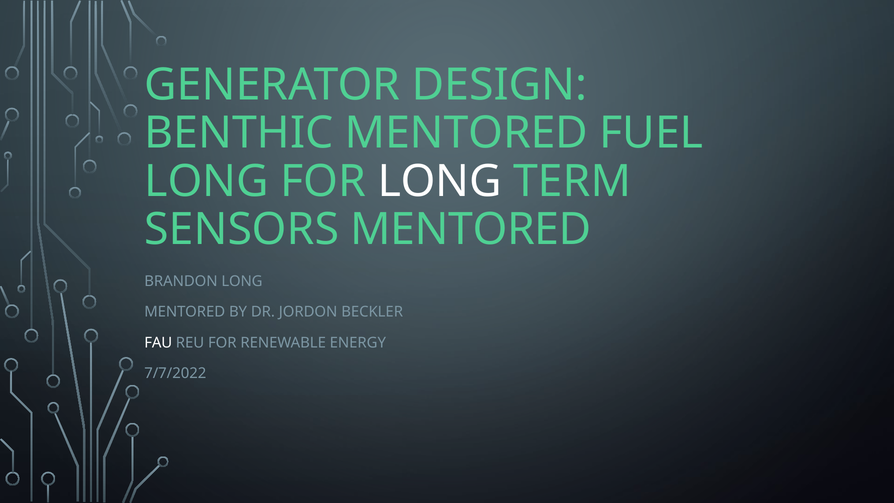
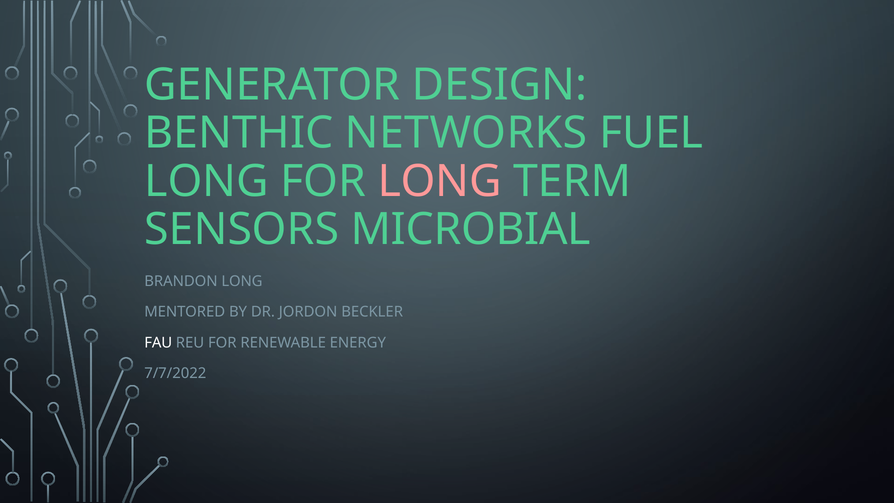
BENTHIC MENTORED: MENTORED -> NETWORKS (466, 133)
LONG colour: white -> pink (440, 181)
SENSORS MENTORED: MENTORED -> MICROBIAL (471, 230)
